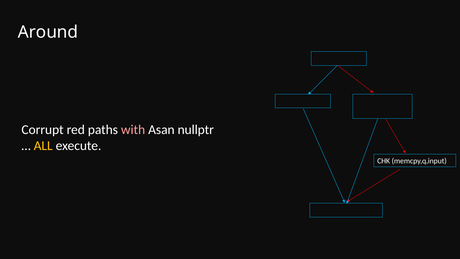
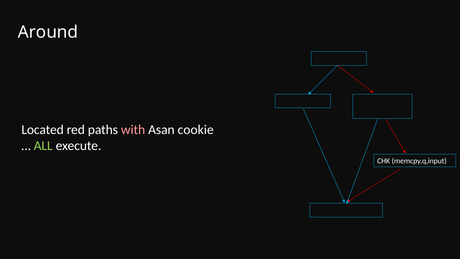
Corrupt: Corrupt -> Located (43, 130)
nullptr: nullptr -> cookie (196, 130)
ALL colour: yellow -> light green (43, 146)
